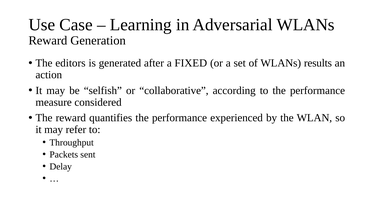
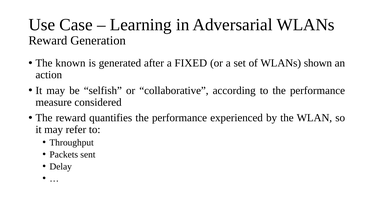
editors: editors -> known (70, 63)
results: results -> shown (318, 63)
